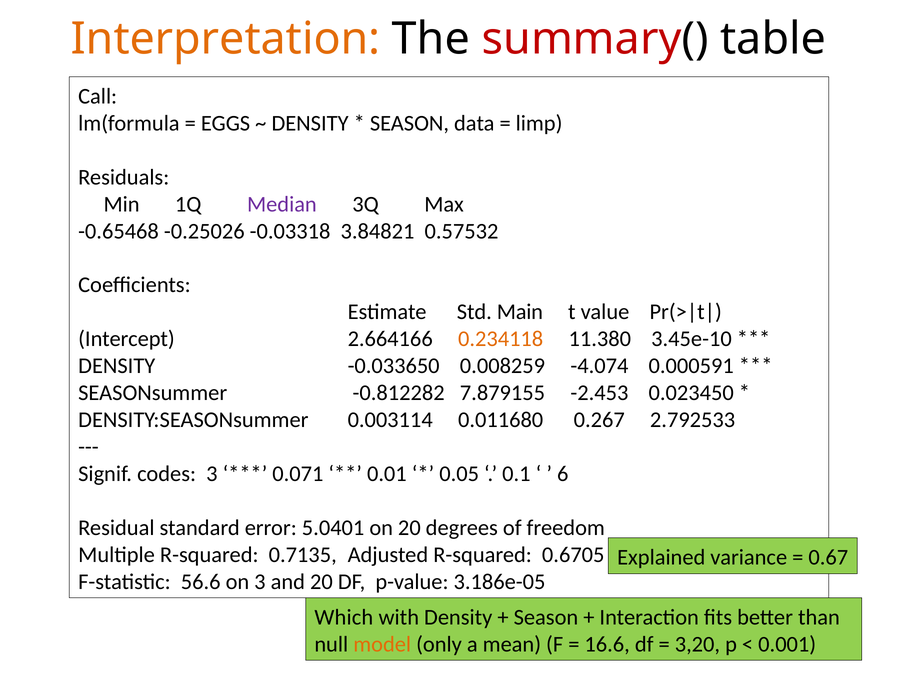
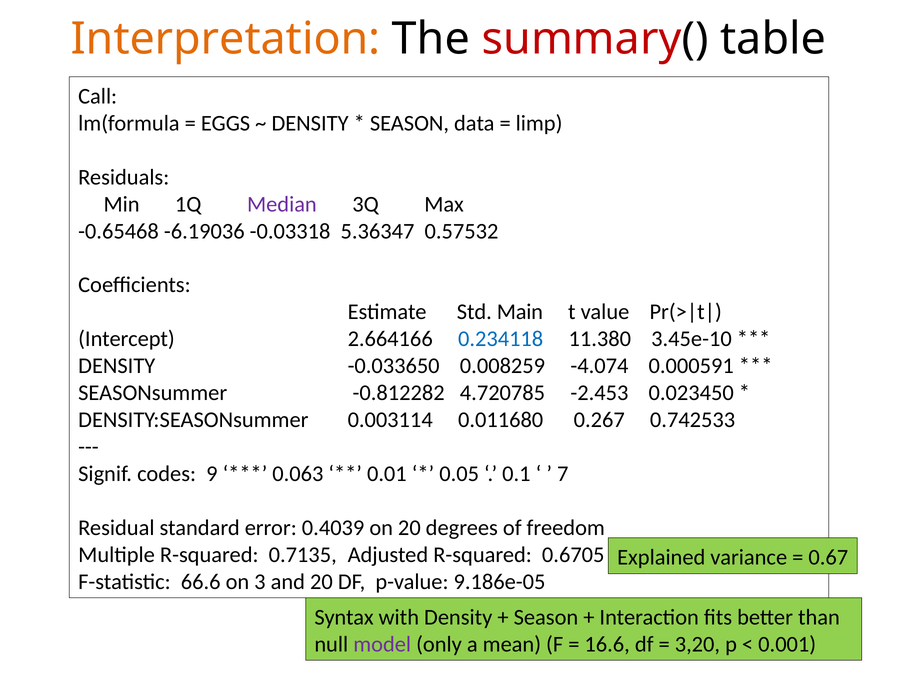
-0.25026: -0.25026 -> -6.19036 (204, 231)
3.84821: 3.84821 -> 5.36347 (377, 231)
0.234118 colour: orange -> blue (501, 339)
7.879155: 7.879155 -> 4.720785 (502, 393)
2.792533: 2.792533 -> 0.742533 (693, 420)
codes 3: 3 -> 9 (212, 473)
0.071: 0.071 -> 0.063 (298, 473)
6: 6 -> 7 (563, 473)
5.0401: 5.0401 -> 0.4039 (333, 527)
56.6: 56.6 -> 66.6 (201, 581)
3.186e-05: 3.186e-05 -> 9.186e-05 (499, 581)
Which: Which -> Syntax (344, 617)
model colour: orange -> purple (382, 644)
